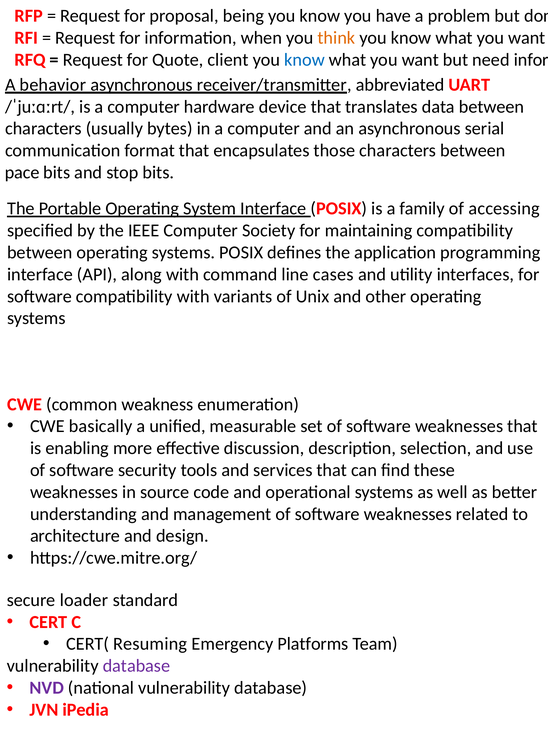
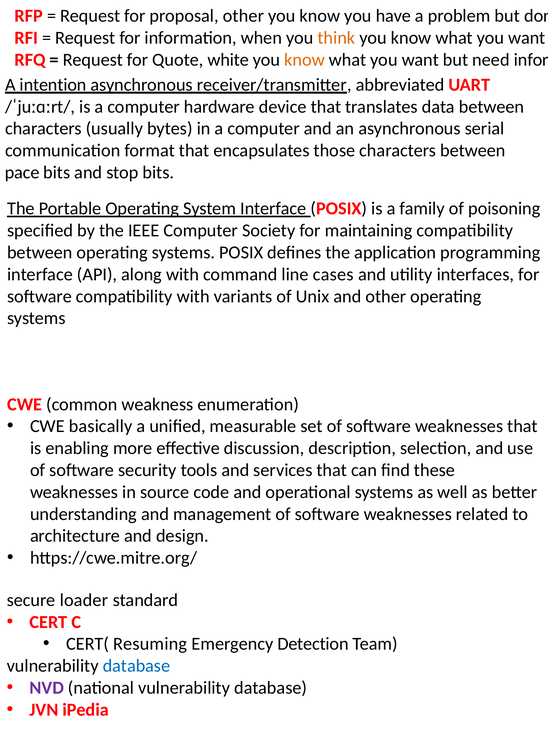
proposal being: being -> other (243, 16)
client: client -> white (228, 60)
know colour: blue -> orange (305, 60)
behavior: behavior -> intention (53, 85)
accessing: accessing -> poisoning (504, 209)
Platforms: Platforms -> Detection (313, 644)
database colour: purple -> blue (136, 666)
